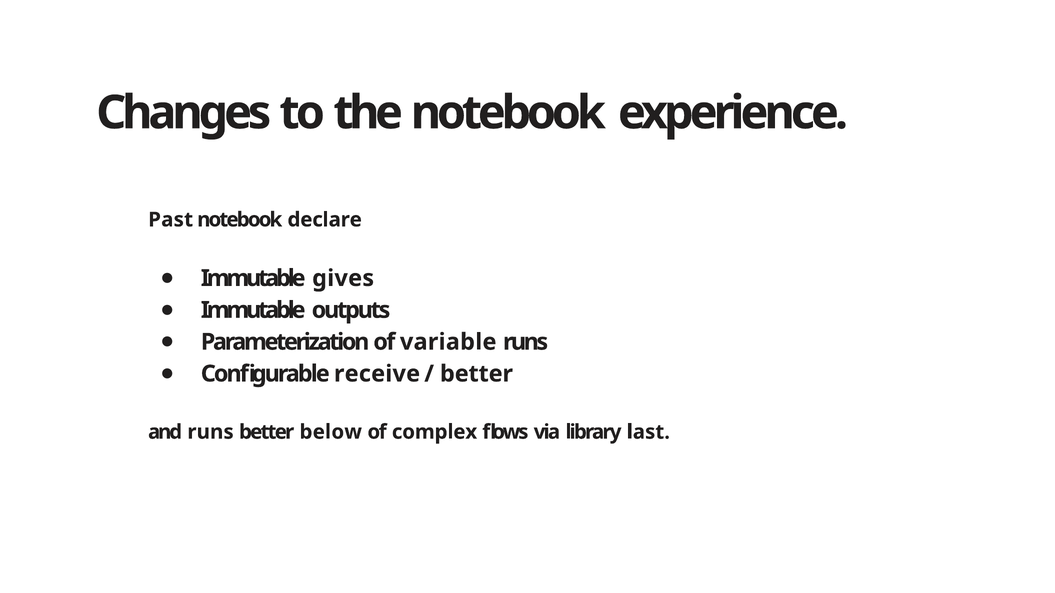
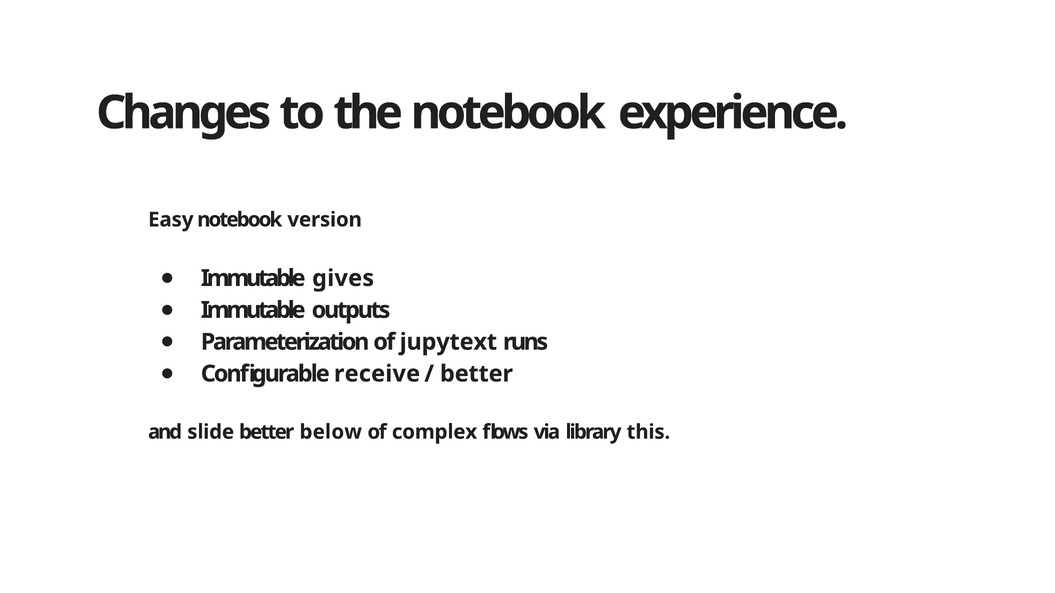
Past: Past -> Easy (171, 220)
declare: declare -> version (325, 220)
variable: variable -> jupytext (448, 342)
and runs: runs -> slide (211, 432)
last: last -> this (648, 432)
